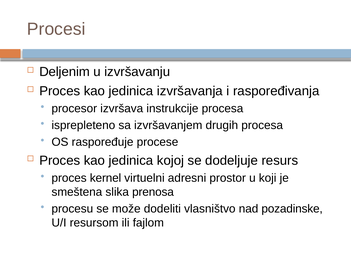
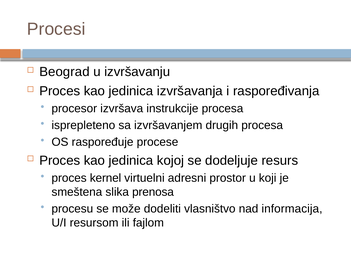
Deljenim: Deljenim -> Beograd (64, 72)
pozadinske: pozadinske -> informacija (292, 209)
